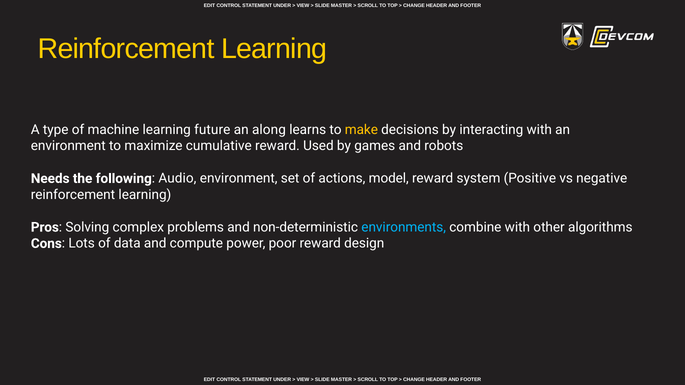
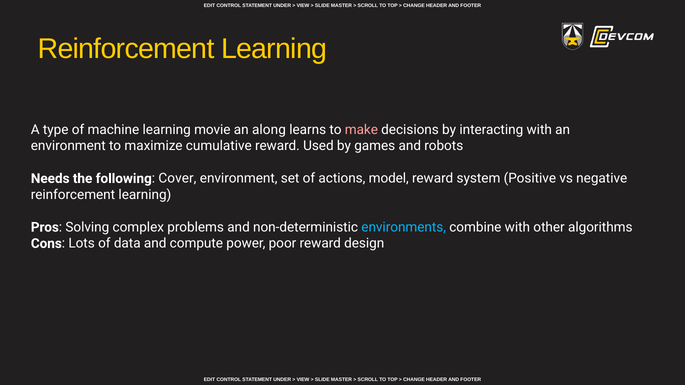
future: future -> movie (212, 130)
make colour: yellow -> pink (361, 130)
Audio: Audio -> Cover (177, 179)
